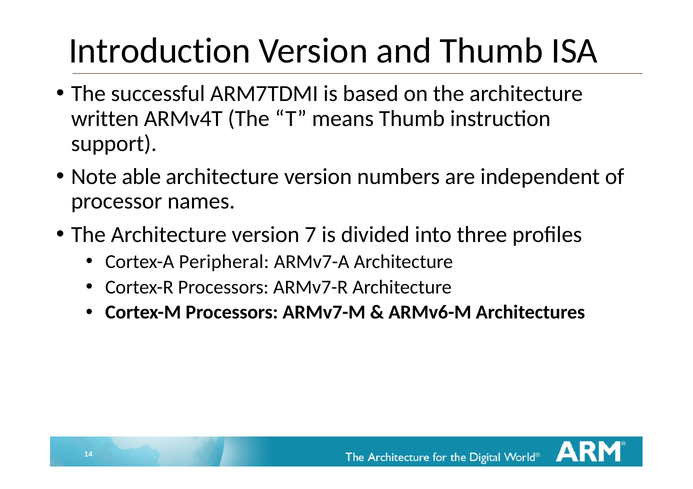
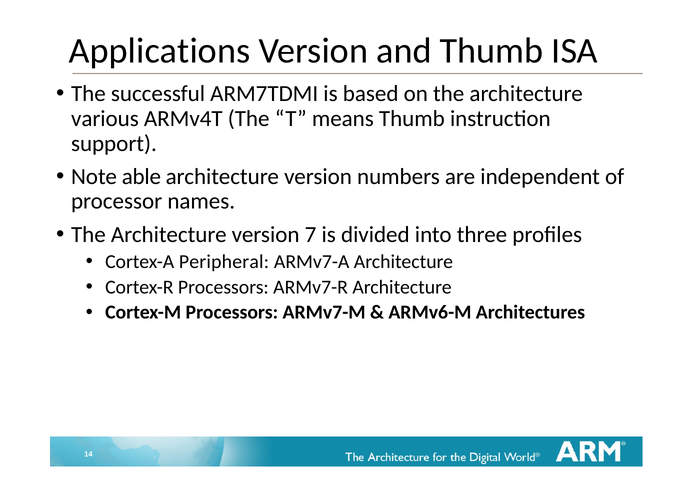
Introduction: Introduction -> Applications (159, 51)
written: written -> various (105, 119)
